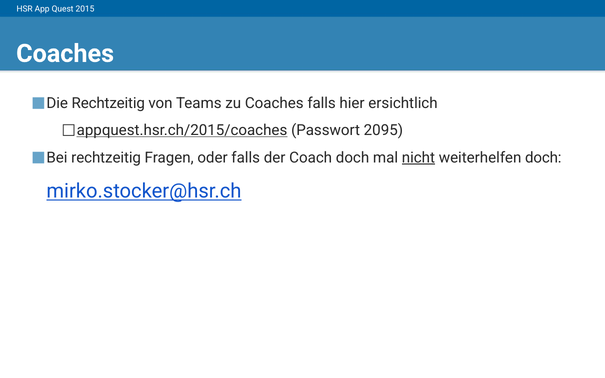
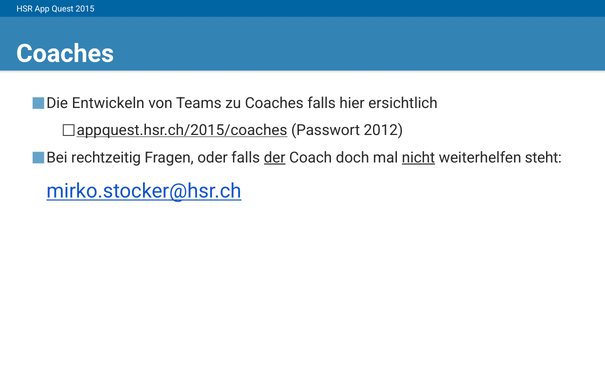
Rechtzeitig: Rechtzeitig -> Entwickeln (108, 103)
2095: 2095 -> 2012 (383, 130)
der underline: none -> present (275, 158)
weiterhelfen doch: doch -> steht (543, 158)
